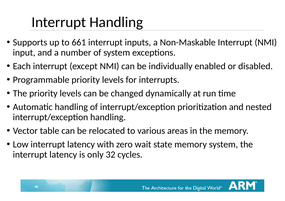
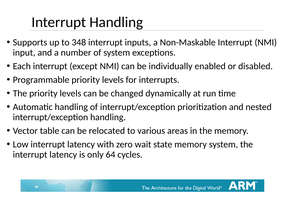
661: 661 -> 348 (79, 42)
32: 32 -> 64 (111, 155)
